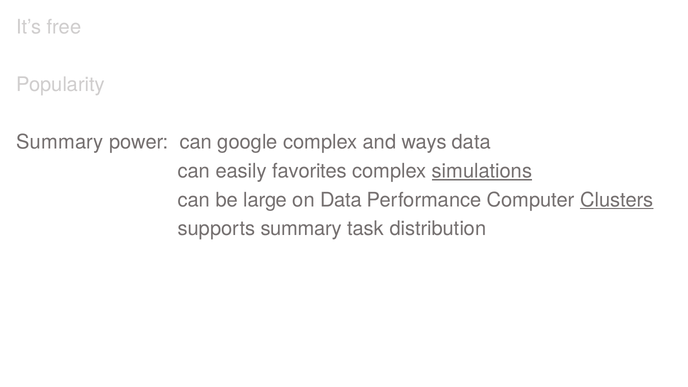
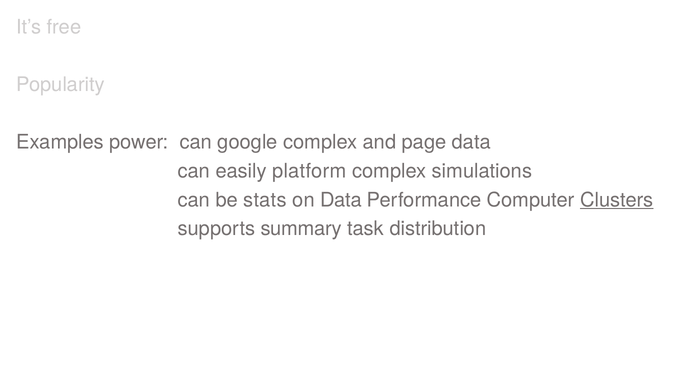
Summary: Summary -> Examples (60, 142)
ways: ways -> page (424, 142)
favorites: favorites -> platform (309, 171)
simulations underline: present -> none (482, 171)
large: large -> stats (265, 200)
